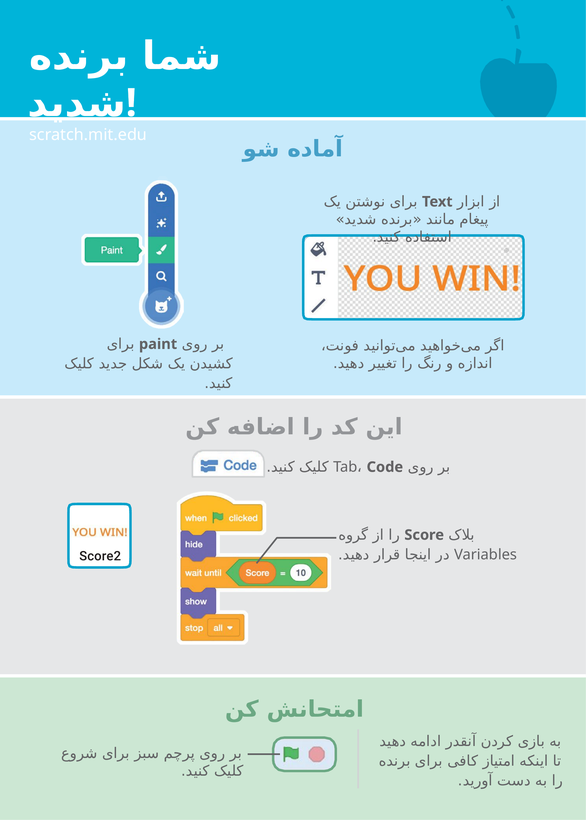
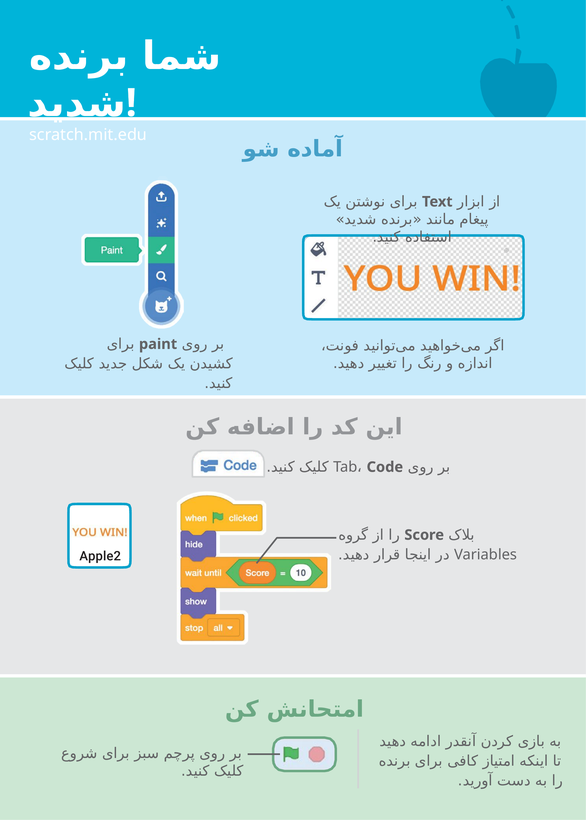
Score2: Score2 -> Apple2 (100, 557)
